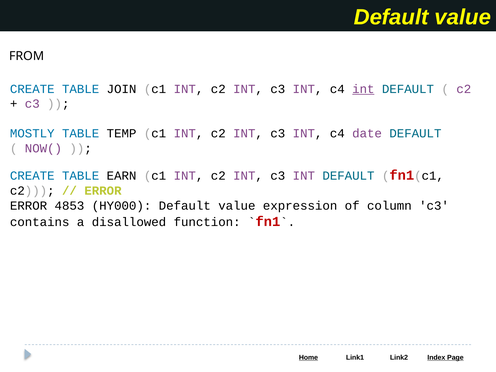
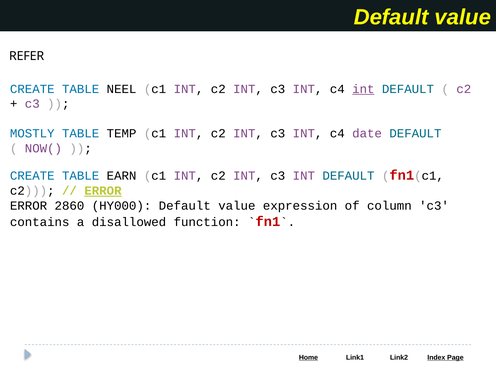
FROM: FROM -> REFER (27, 56)
JOIN: JOIN -> NEEL (122, 89)
ERROR underline: none -> present (103, 191)
4853: 4853 -> 2860 (69, 206)
